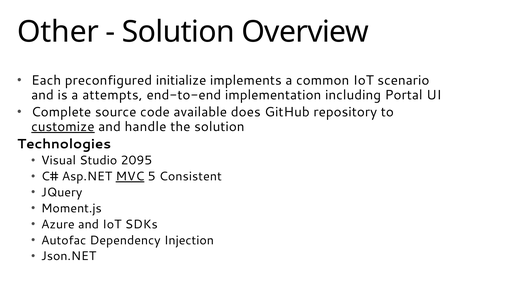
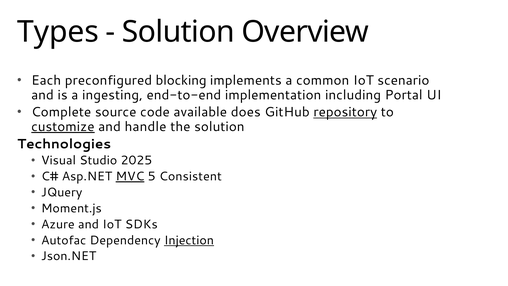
Other: Other -> Types (58, 32)
initialize: initialize -> blocking (181, 80)
attempts: attempts -> ingesting (112, 95)
repository underline: none -> present (345, 112)
2095: 2095 -> 2025 (136, 160)
Injection underline: none -> present (189, 240)
